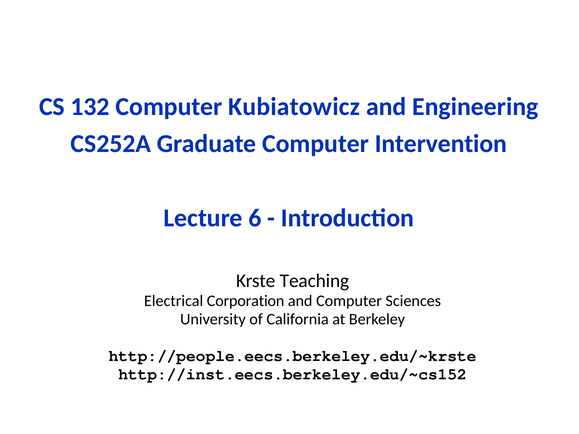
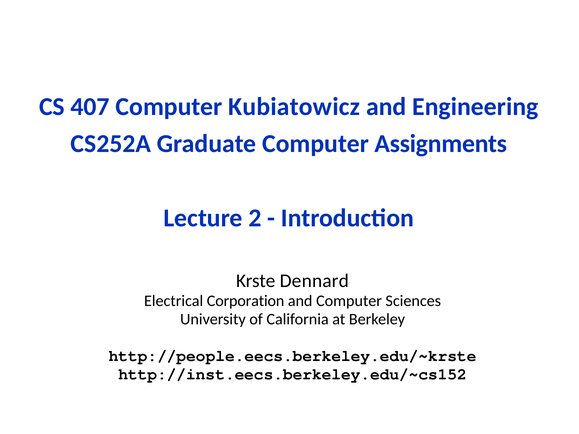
132: 132 -> 407 (90, 107)
Intervention: Intervention -> Assignments (441, 144)
6: 6 -> 2 (255, 218)
Teaching: Teaching -> Dennard (314, 281)
